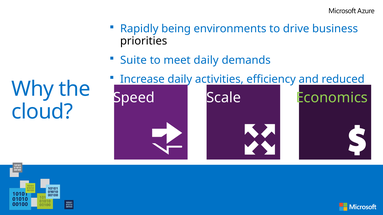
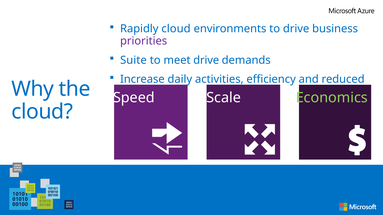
Rapidly being: being -> cloud (176, 29)
priorities colour: black -> purple (144, 41)
meet daily: daily -> drive (206, 60)
